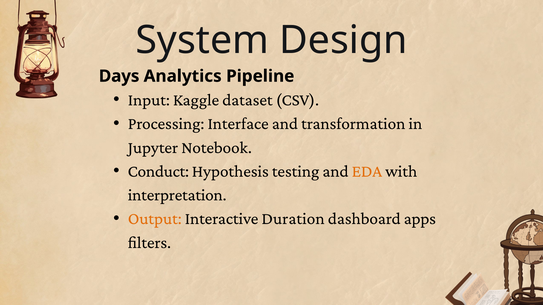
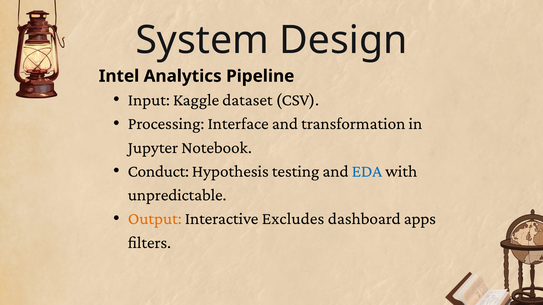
Days: Days -> Intel (119, 76)
EDA colour: orange -> blue (367, 171)
interpretation: interpretation -> unpredictable (177, 195)
Duration: Duration -> Excludes (293, 219)
